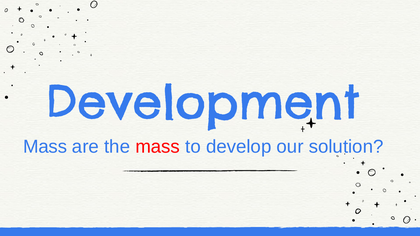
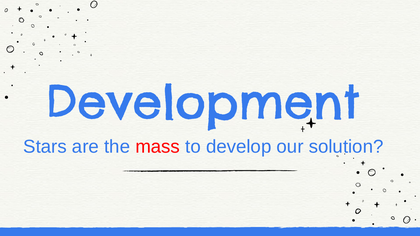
Mass: Mass -> Stars (45, 147)
